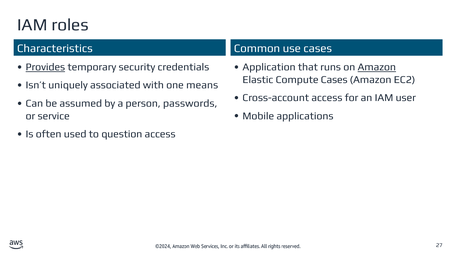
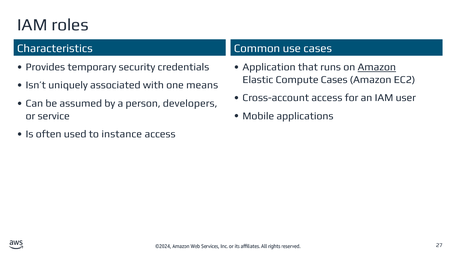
Provides underline: present -> none (45, 67)
passwords: passwords -> developers (190, 104)
question: question -> instance (122, 134)
